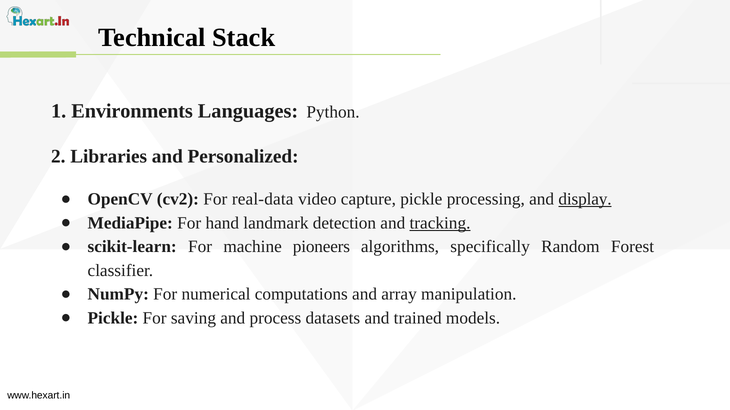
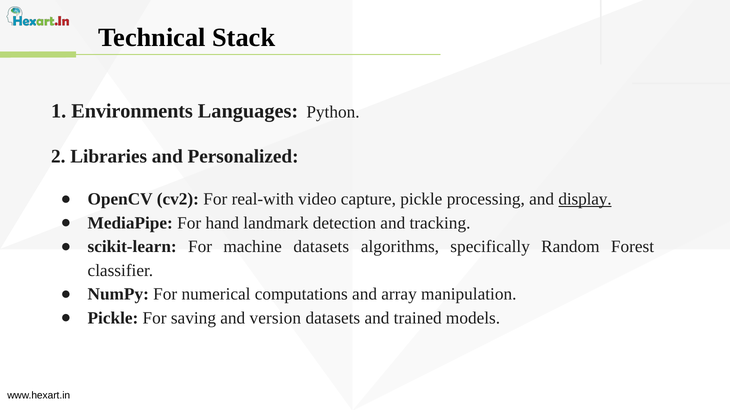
real-data: real-data -> real-with (263, 200)
tracking underline: present -> none (440, 223)
machine pioneers: pioneers -> datasets (321, 247)
process: process -> version (275, 318)
